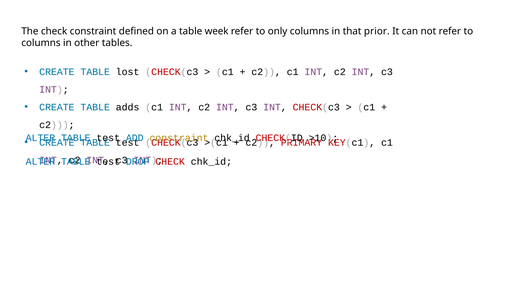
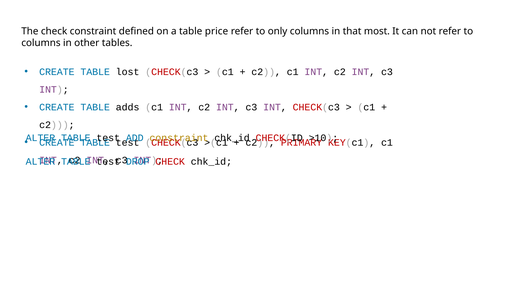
week: week -> price (217, 31)
prior: prior -> most (377, 31)
